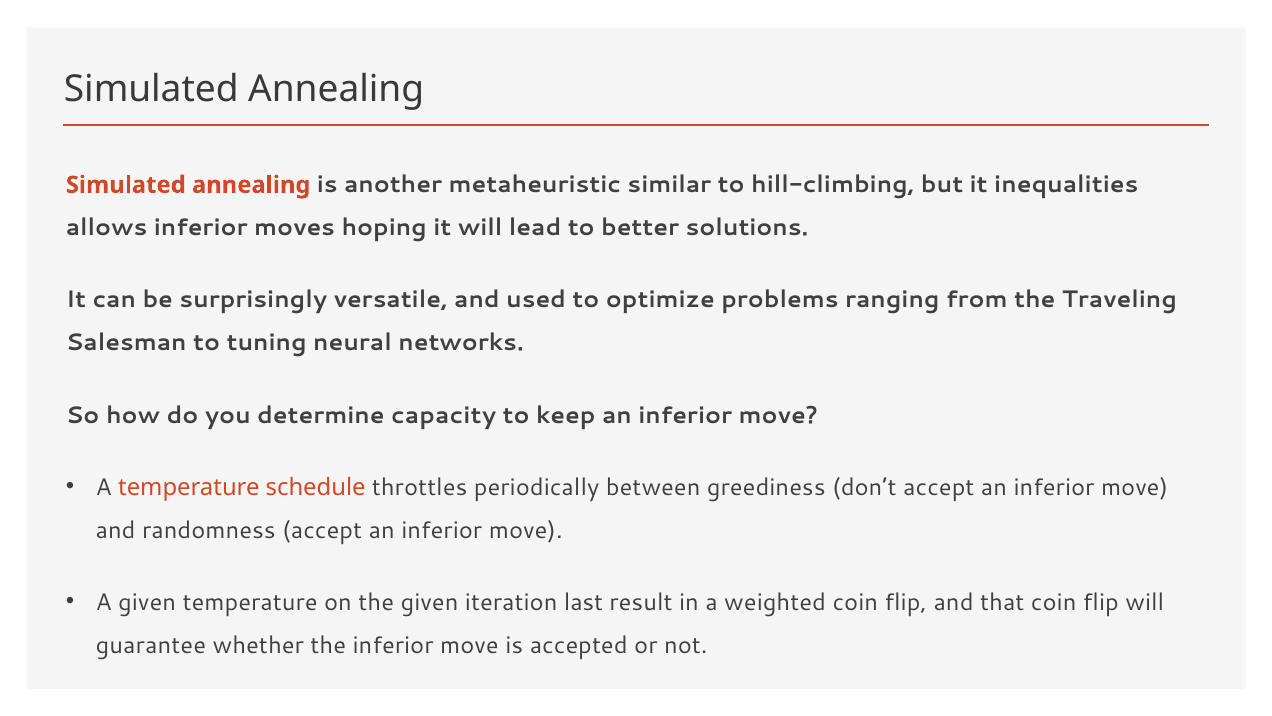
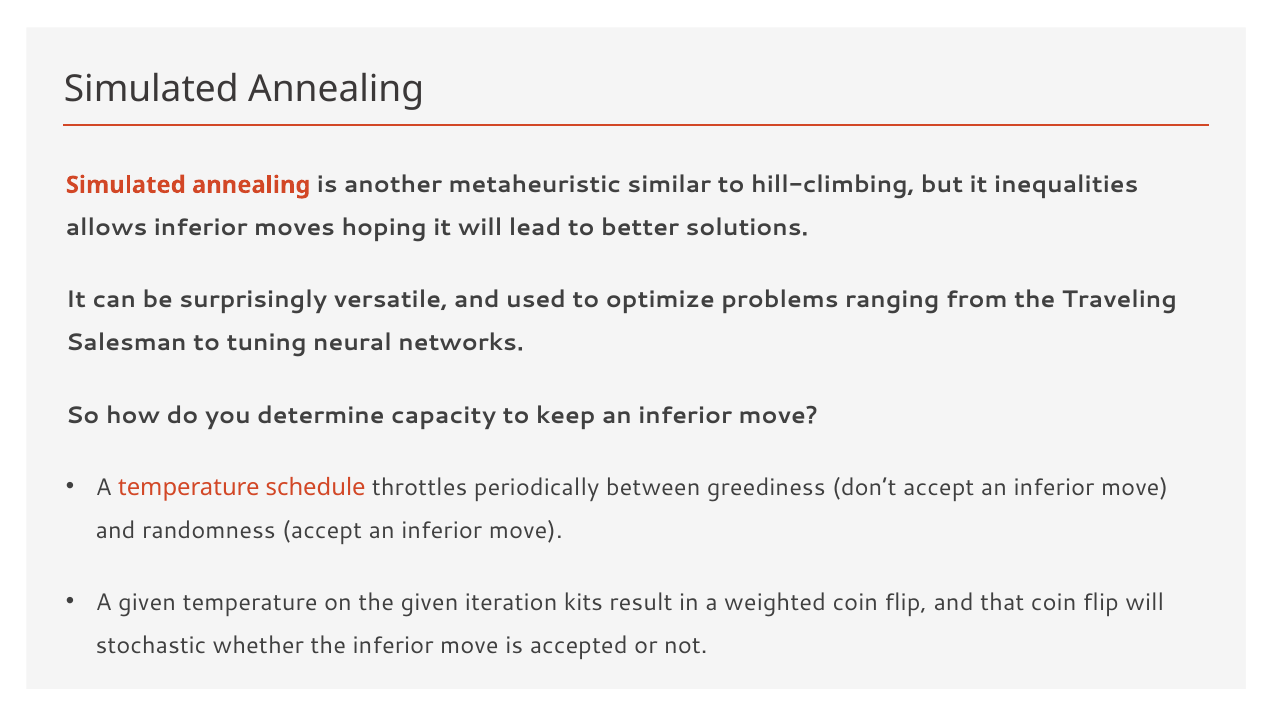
last: last -> kits (583, 602)
guarantee: guarantee -> stochastic (151, 645)
